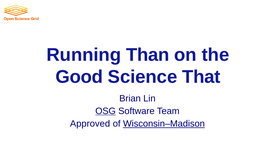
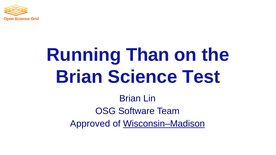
Good: Good -> Brian (79, 77)
That: That -> Test (201, 77)
OSG underline: present -> none (106, 111)
